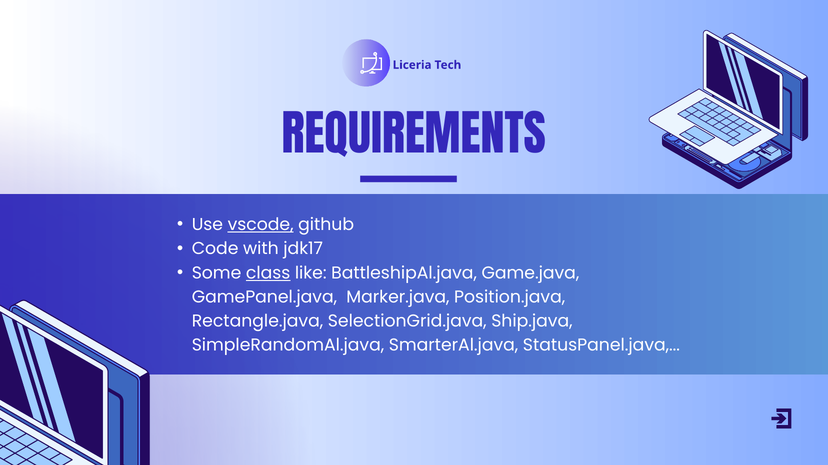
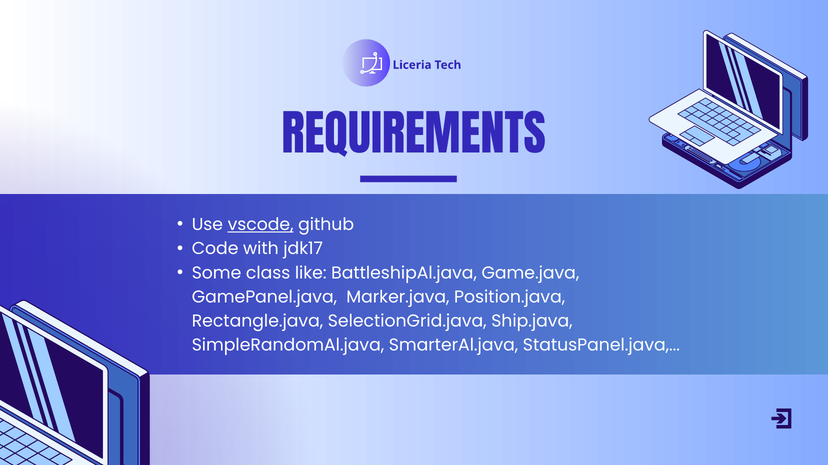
class underline: present -> none (268, 273)
